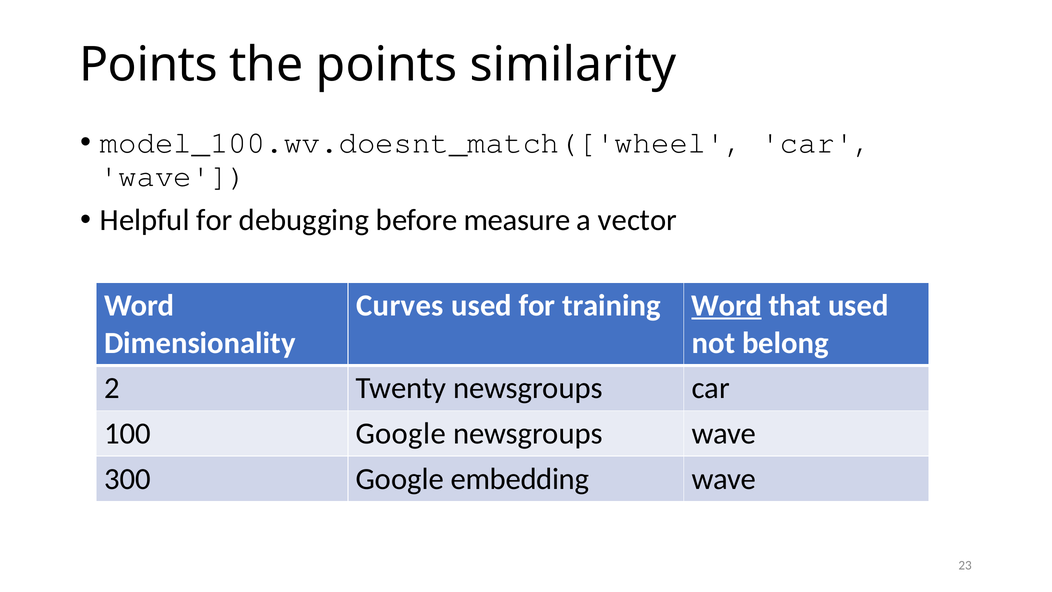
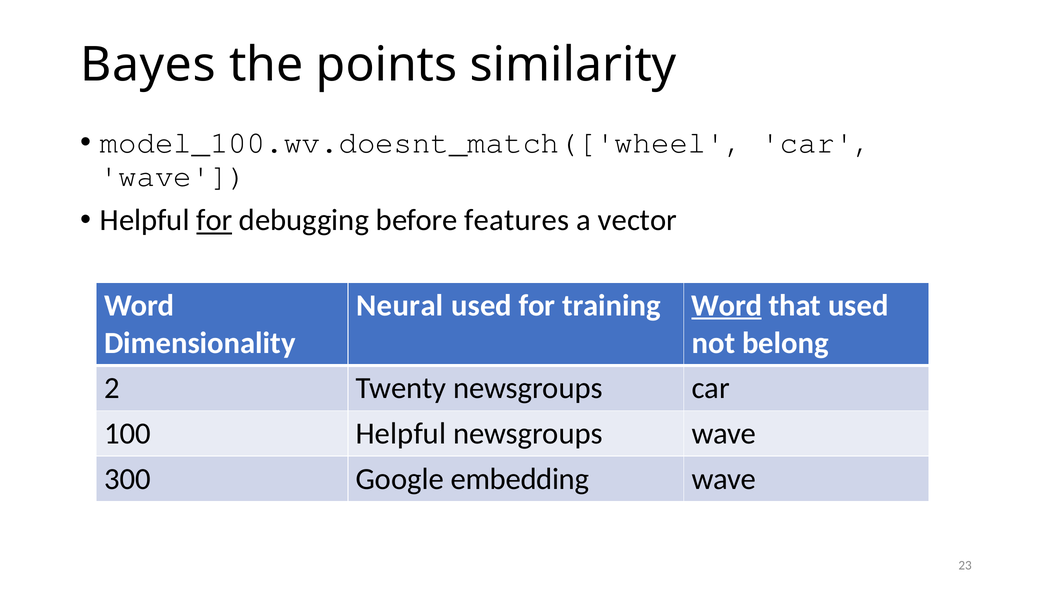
Points: Points -> Bayes (148, 65)
for underline: none -> present (214, 220)
measure: measure -> features (517, 220)
Curves: Curves -> Neural (400, 305)
100 Google: Google -> Helpful (401, 434)
